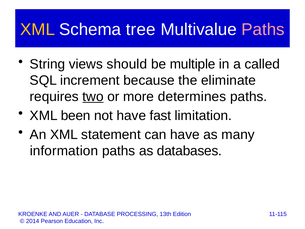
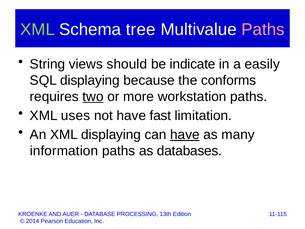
XML colour: yellow -> light green (38, 29)
multiple: multiple -> indicate (193, 64)
called: called -> easily (262, 64)
SQL increment: increment -> displaying (90, 80)
eliminate: eliminate -> conforms (229, 80)
determines: determines -> workstation (192, 97)
been: been -> uses (76, 116)
XML statement: statement -> displaying (111, 134)
have underline: none -> present (185, 134)
